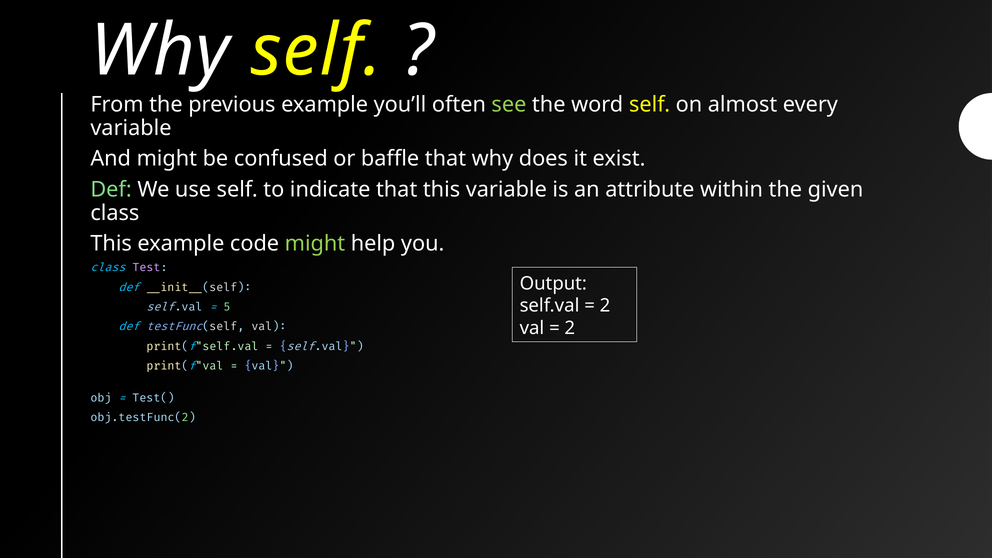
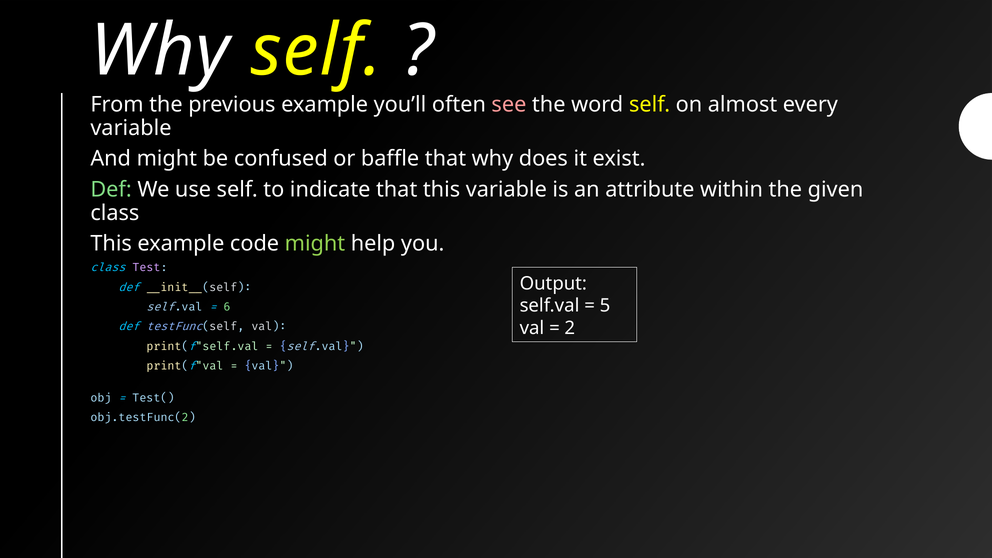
see colour: light green -> pink (509, 105)
2: 2 -> 5 (605, 306)
5: 5 -> 6 (227, 307)
